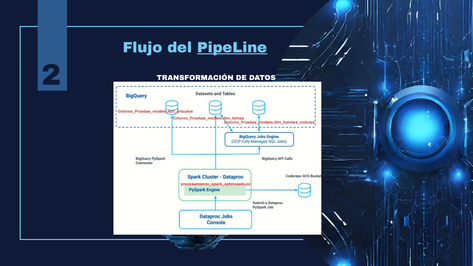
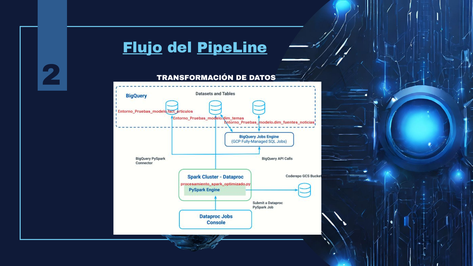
Flujo underline: none -> present (143, 47)
